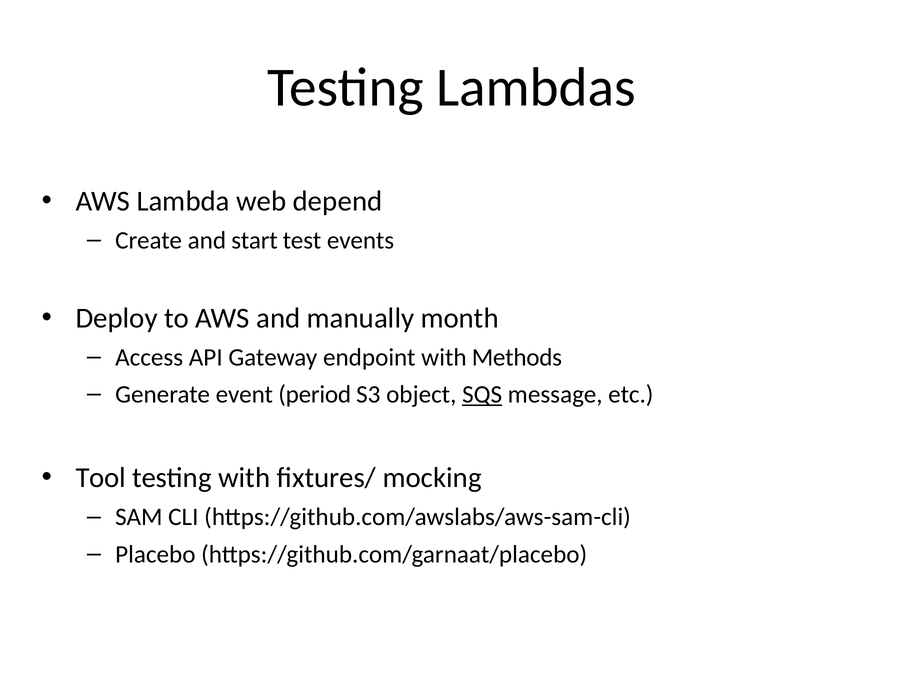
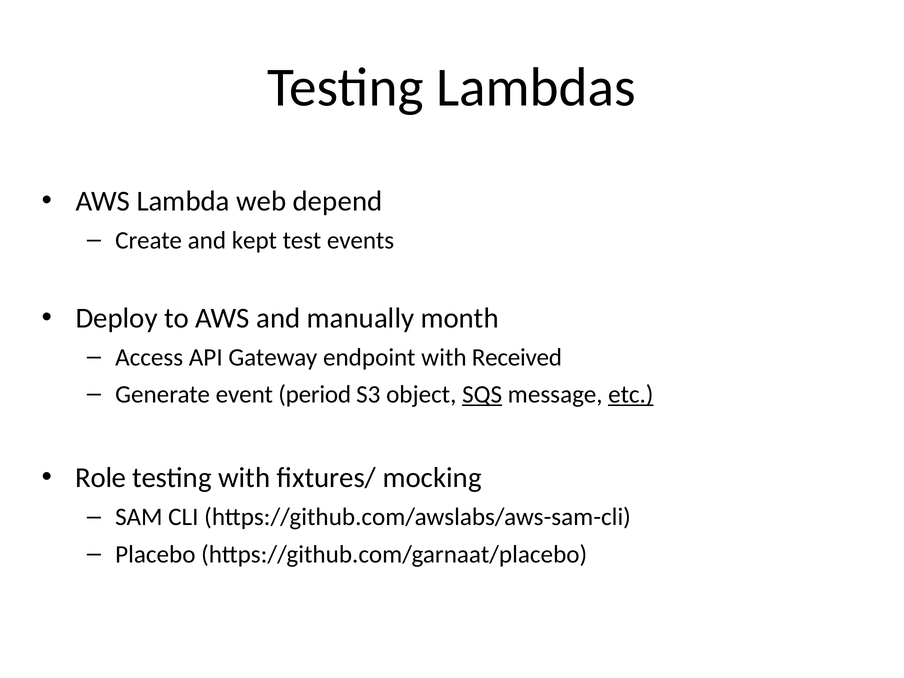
start: start -> kept (254, 240)
Methods: Methods -> Received (517, 357)
etc underline: none -> present (631, 394)
Tool: Tool -> Role (101, 478)
